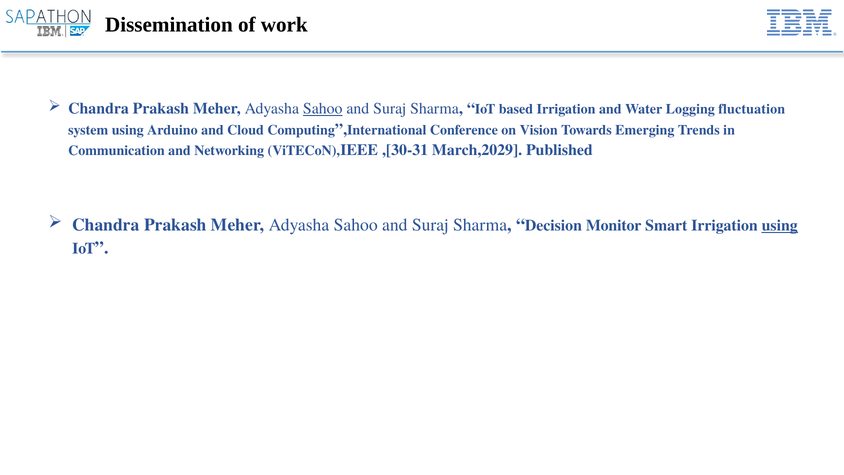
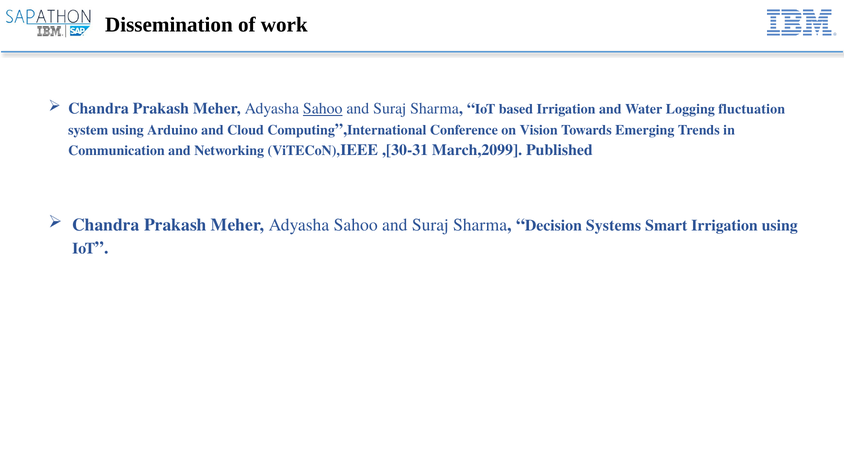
March,2029: March,2029 -> March,2099 (477, 150)
Monitor: Monitor -> Systems (614, 225)
using underline: present -> none (780, 225)
